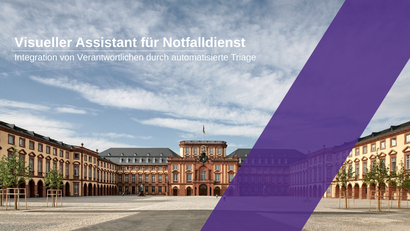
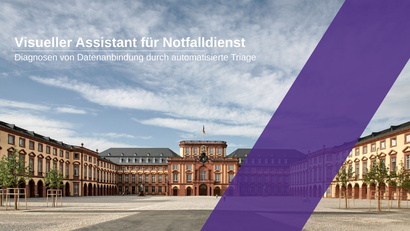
Integration: Integration -> Diagnosen (36, 58)
Verantwortlichen: Verantwortlichen -> Datenanbindung (110, 58)
